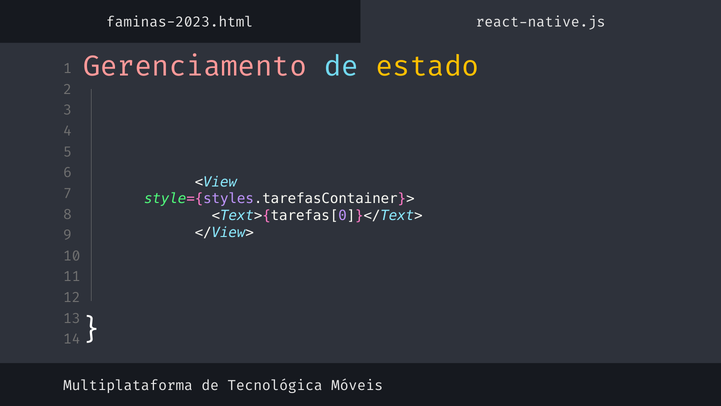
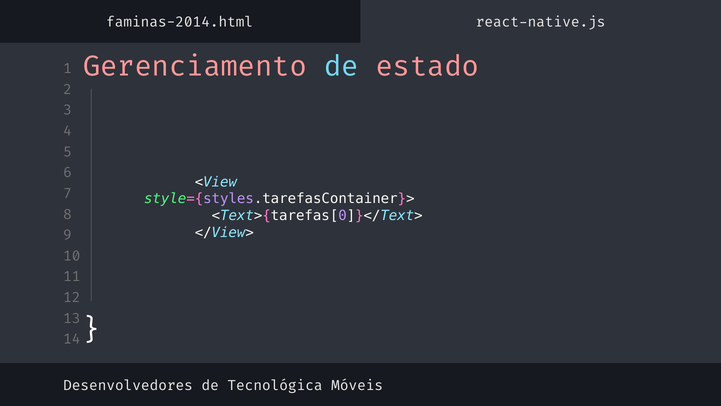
faminas-2023.html: faminas-2023.html -> faminas-2014.html (180, 22)
estado colour: yellow -> pink (427, 66)
Multiplataforma: Multiplataforma -> Desenvolvedores (128, 385)
